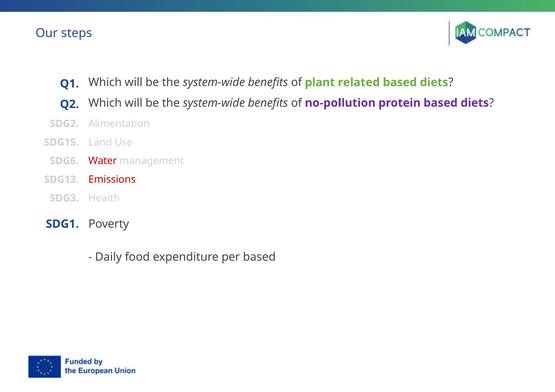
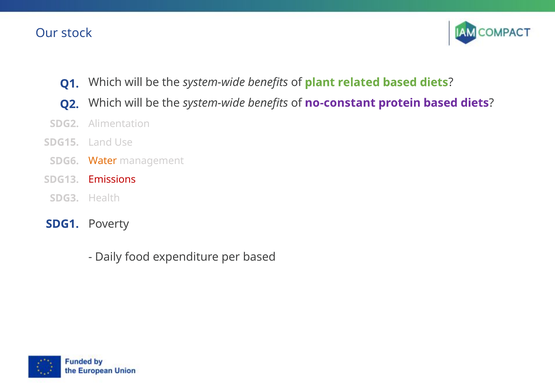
steps: steps -> stock (77, 33)
no-pollution: no-pollution -> no-constant (340, 103)
Water colour: red -> orange (103, 161)
